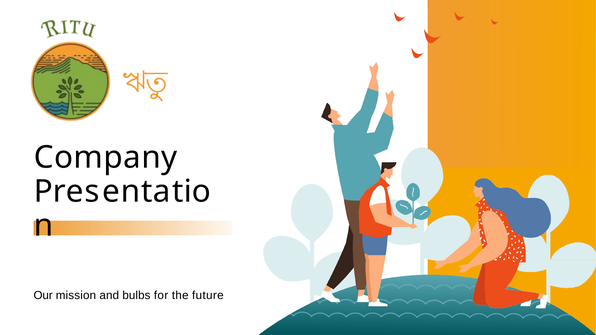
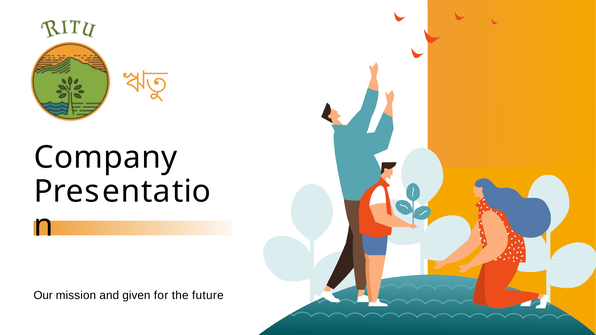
bulbs: bulbs -> given (136, 296)
